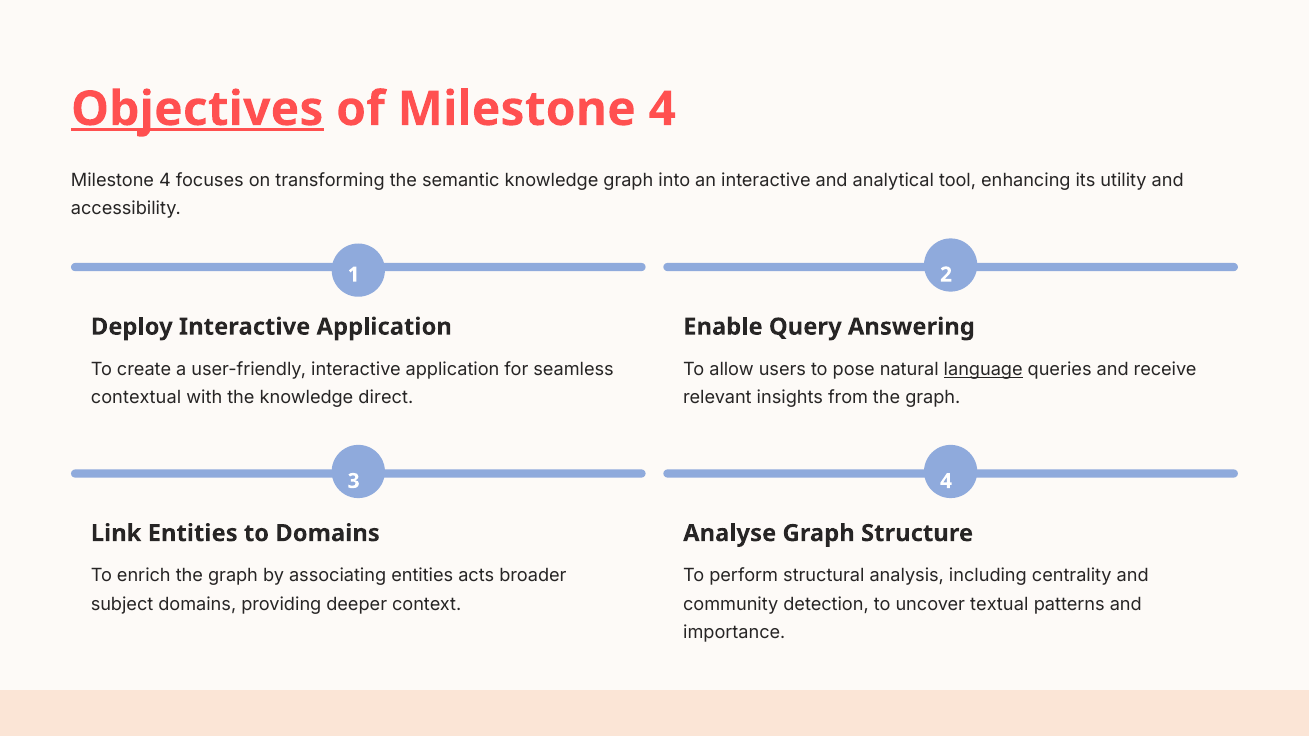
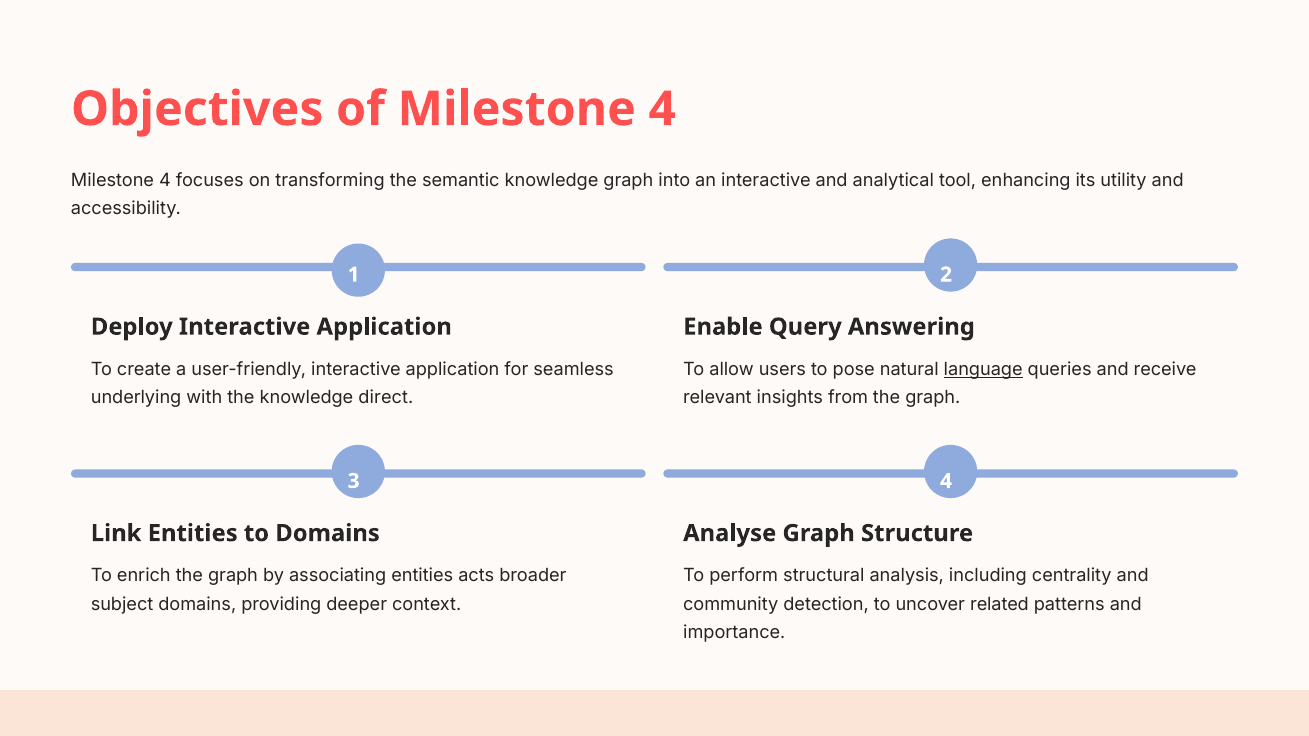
Objectives underline: present -> none (197, 109)
contextual: contextual -> underlying (136, 398)
textual: textual -> related (999, 604)
